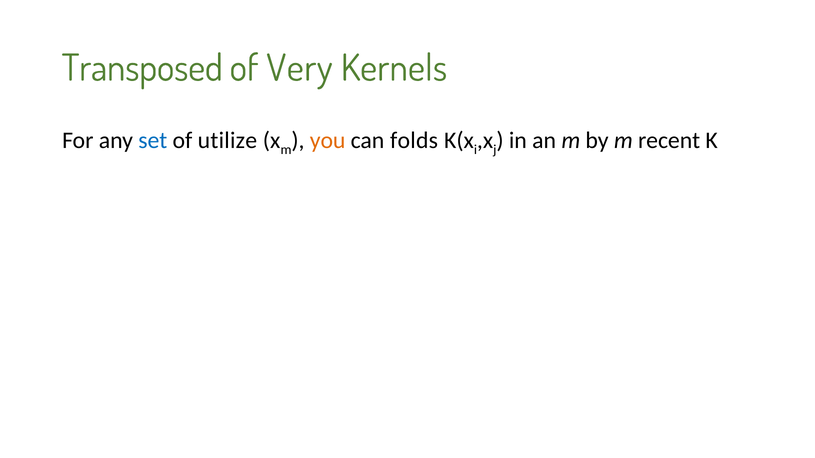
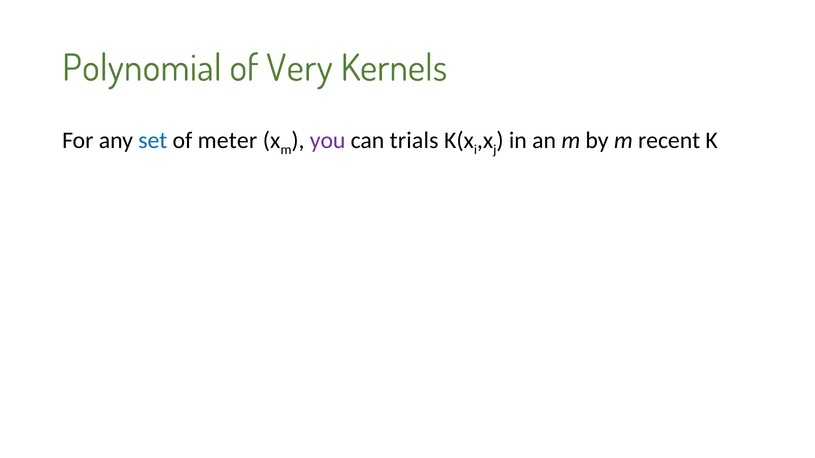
Transposed: Transposed -> Polynomial (142, 68)
utilize: utilize -> meter (227, 141)
you colour: orange -> purple (328, 141)
folds: folds -> trials (414, 141)
